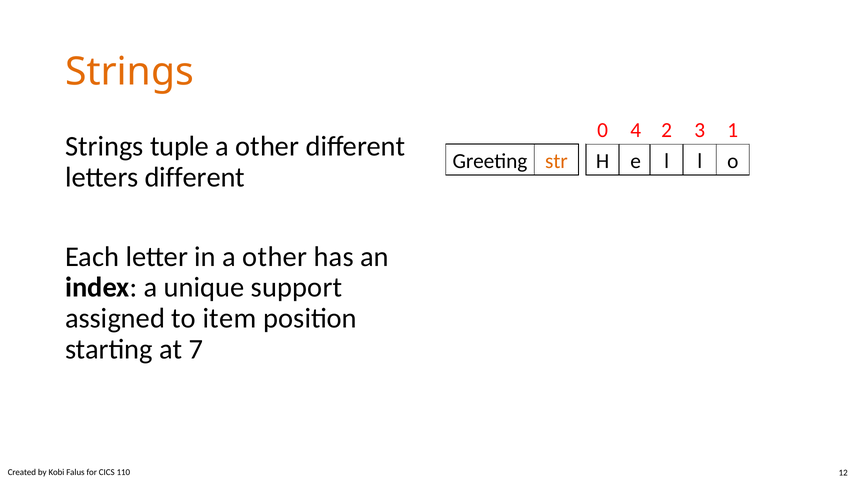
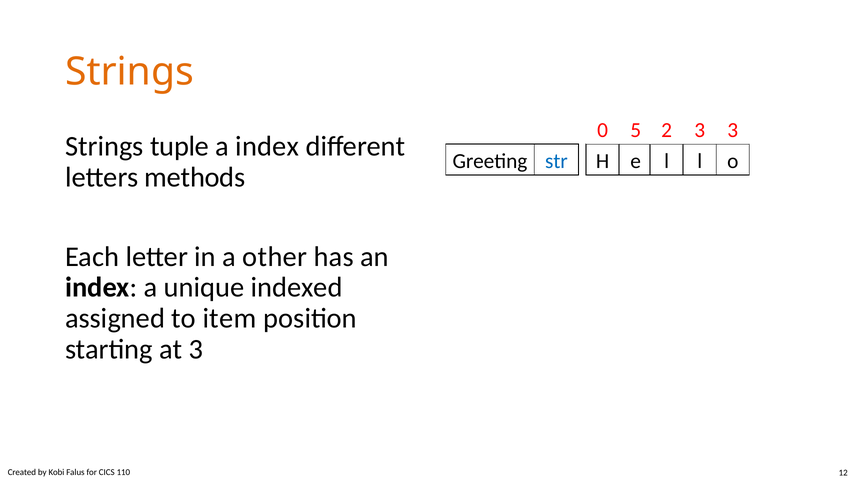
4: 4 -> 5 (636, 130)
2 1: 1 -> 3 (733, 130)
other: other -> index (267, 146)
str colour: orange -> blue (556, 161)
letters different: different -> methods (195, 177)
support: support -> indexed (297, 287)
at 7: 7 -> 3 (196, 349)
